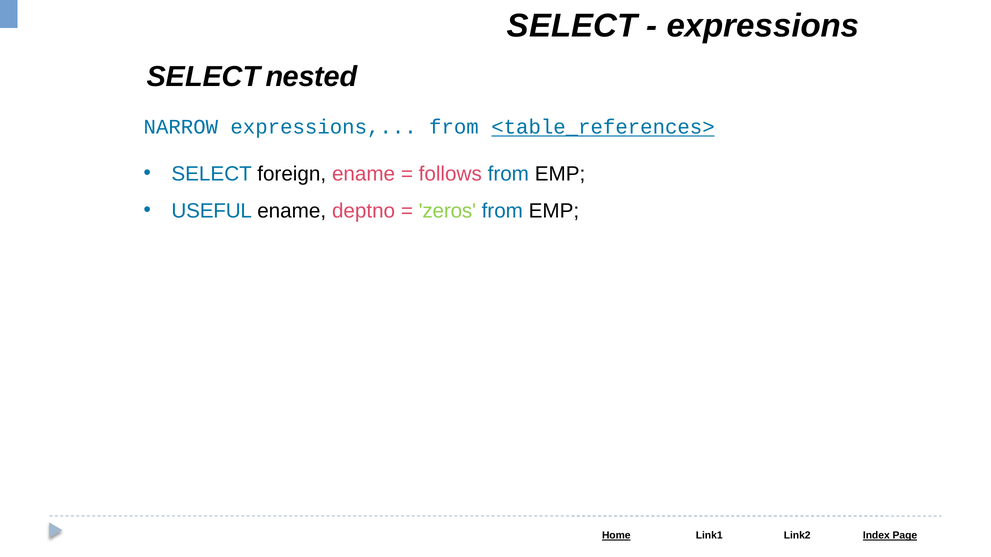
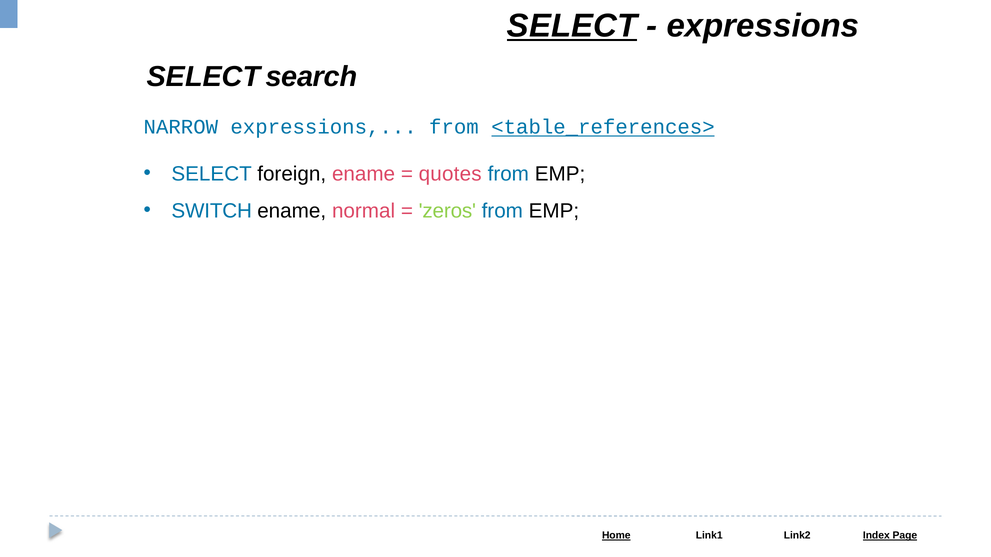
SELECT underline: none -> present (572, 26)
nested: nested -> search (311, 77)
follows: follows -> quotes (450, 174)
USEFUL: USEFUL -> SWITCH (212, 211)
deptno: deptno -> normal (364, 211)
